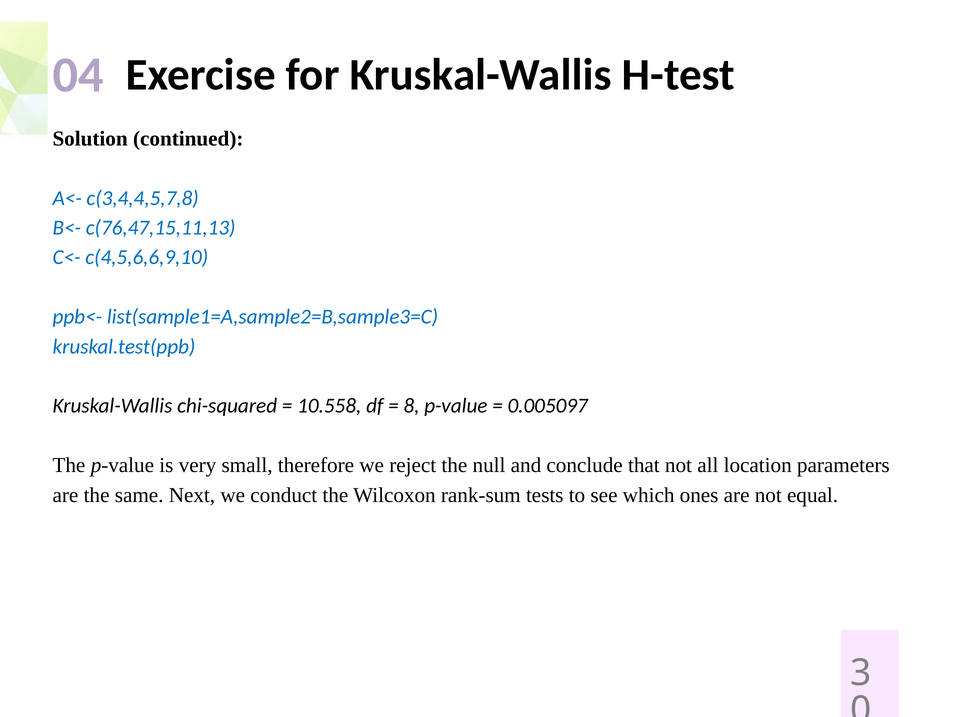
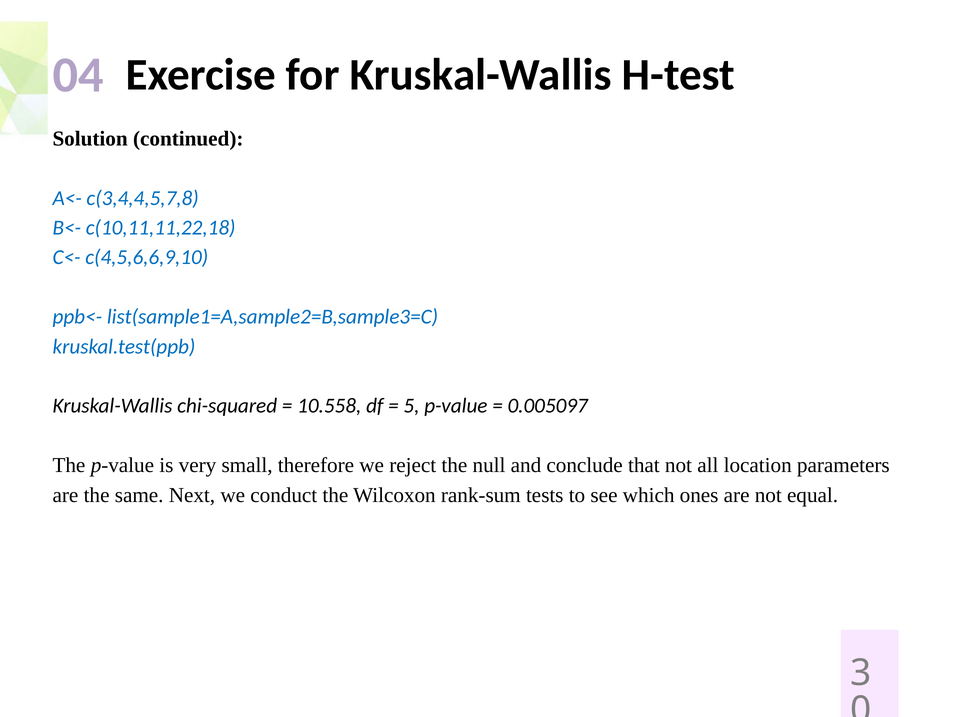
c(76,47,15,11,13: c(76,47,15,11,13 -> c(10,11,11,22,18 (161, 228)
8: 8 -> 5 (411, 405)
